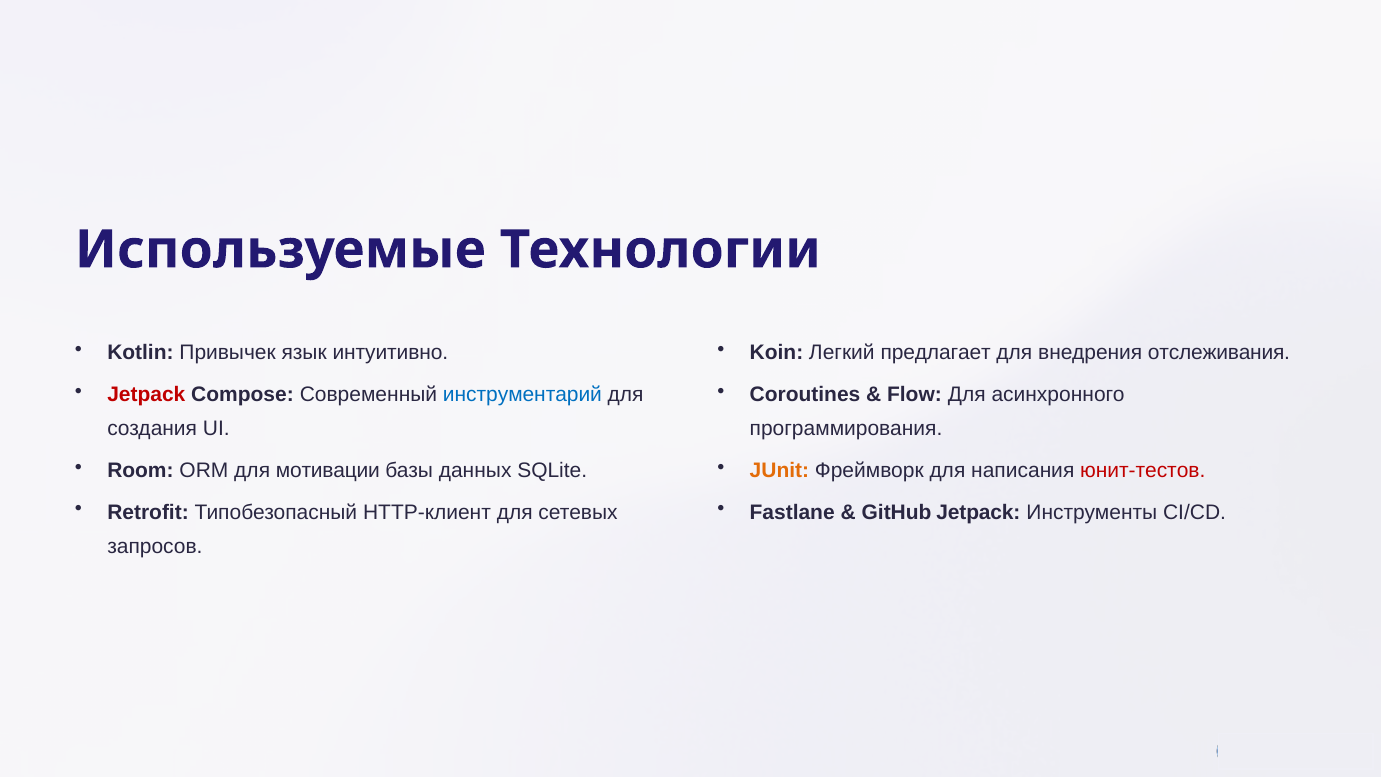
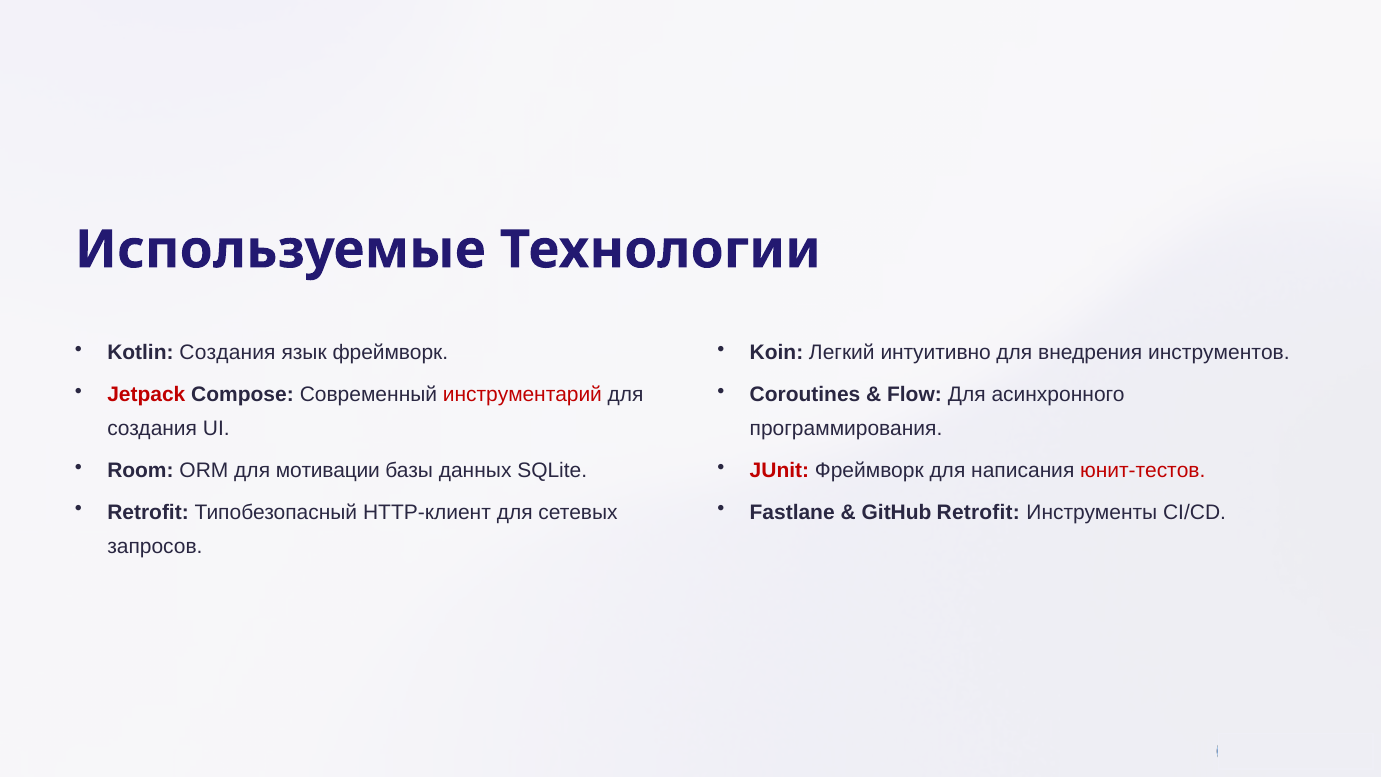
Kotlin Привычек: Привычек -> Создания (228, 353)
язык интуитивно: интуитивно -> фреймворк (390, 353)
предлагает: предлагает -> интуитивно (936, 353)
отслеживания: отслеживания -> инструментов (1219, 353)
инструментарий colour: blue -> red (522, 395)
JUnit colour: orange -> red (779, 471)
GitHub Jetpack: Jetpack -> Retrofit (978, 512)
